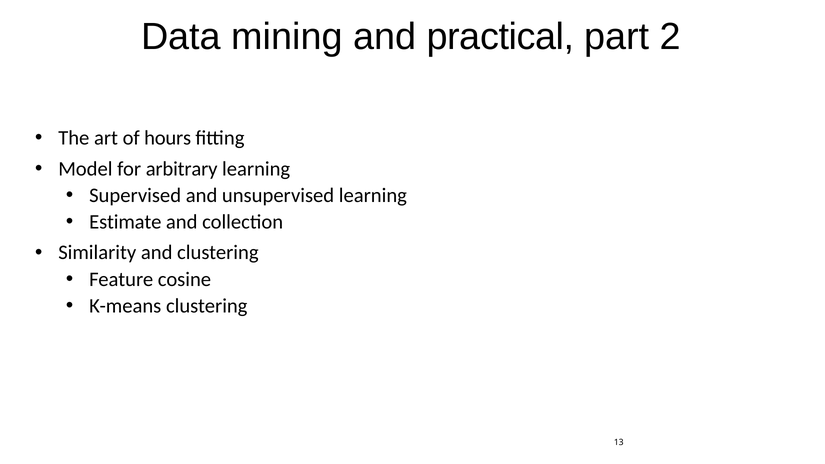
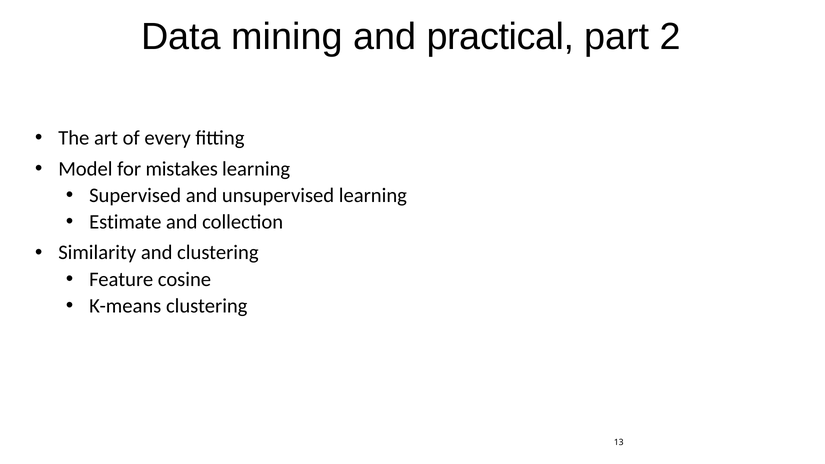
hours: hours -> every (168, 138)
arbitrary: arbitrary -> mistakes (182, 169)
